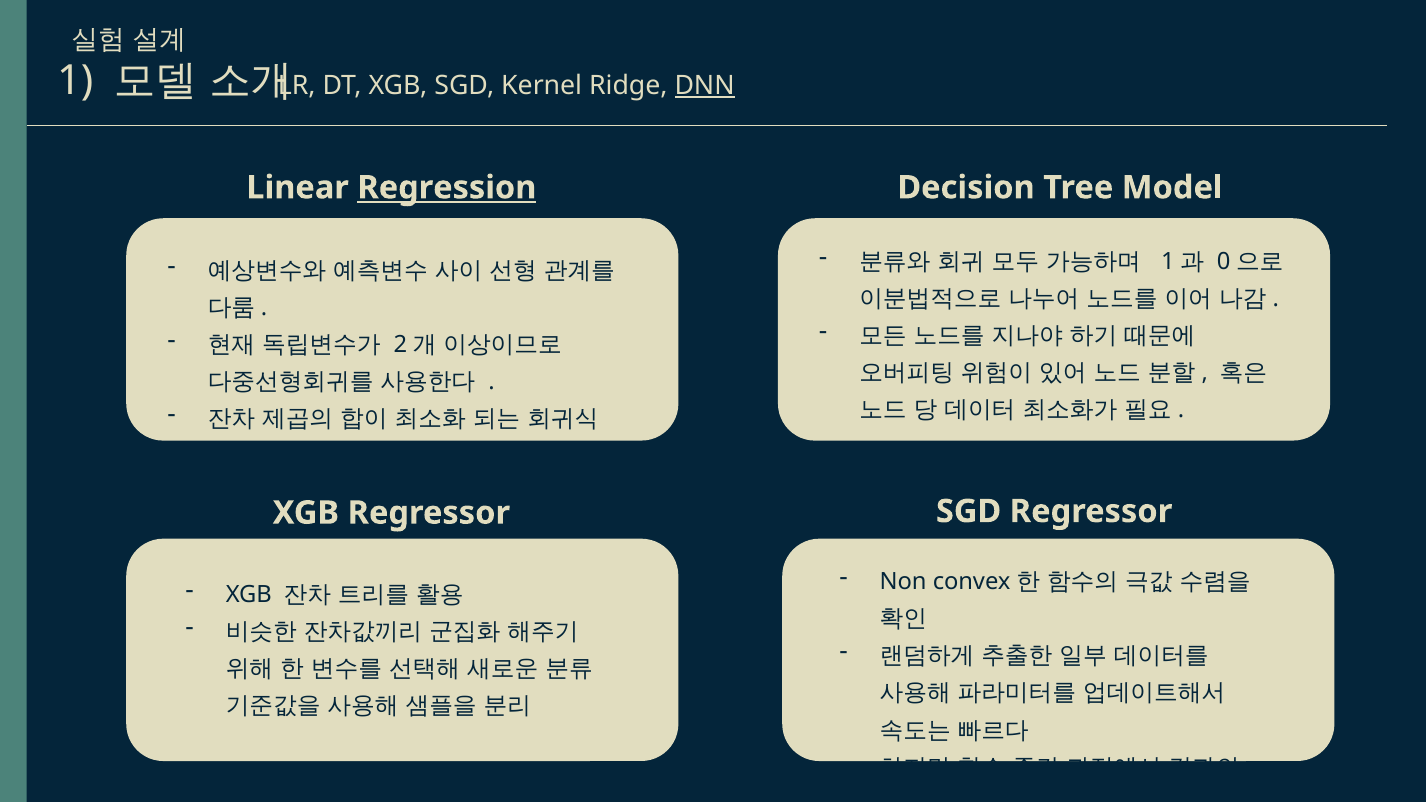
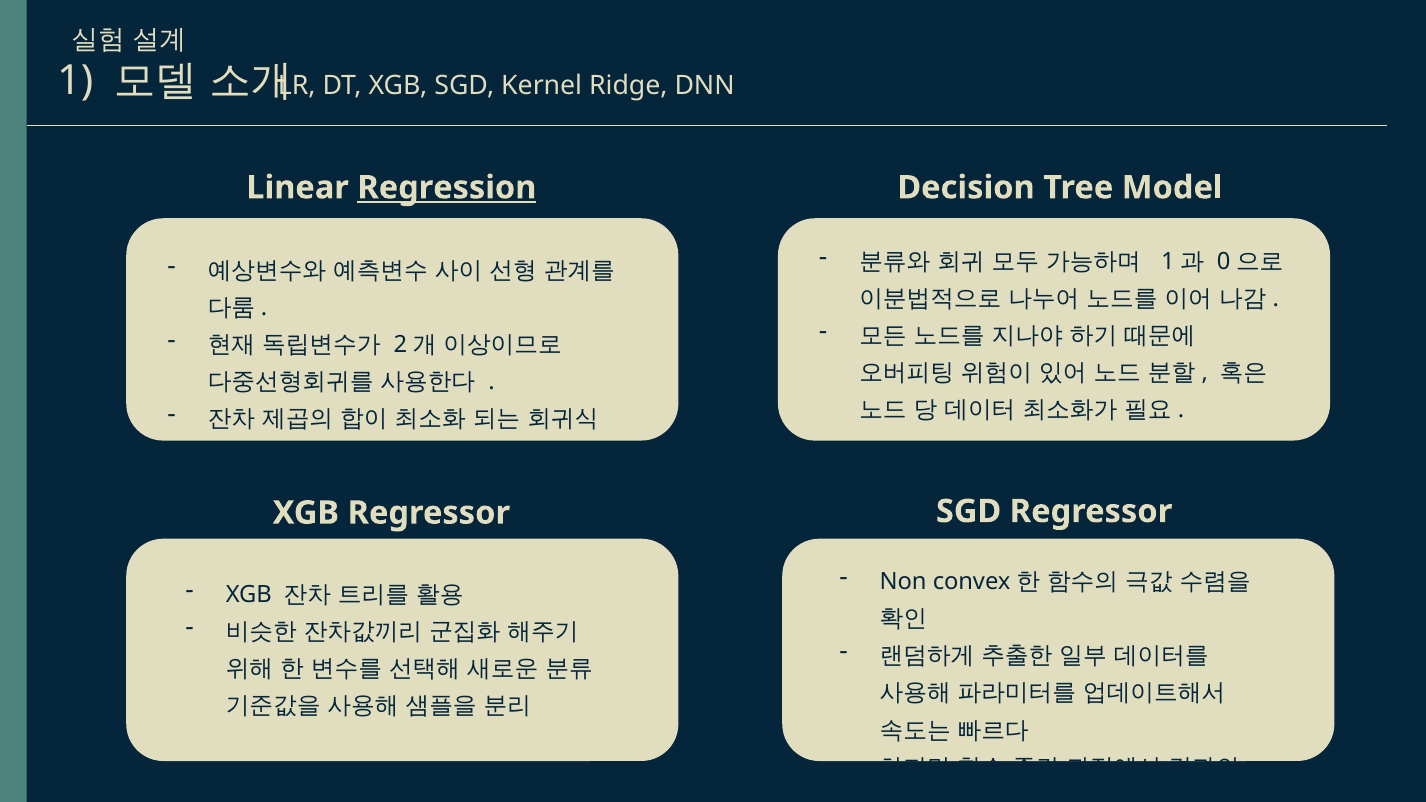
DNN underline: present -> none (705, 86)
